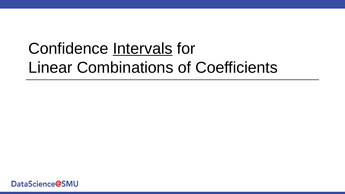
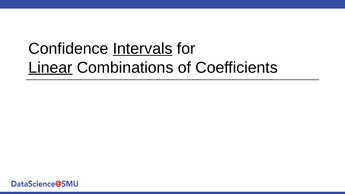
Linear underline: none -> present (50, 68)
